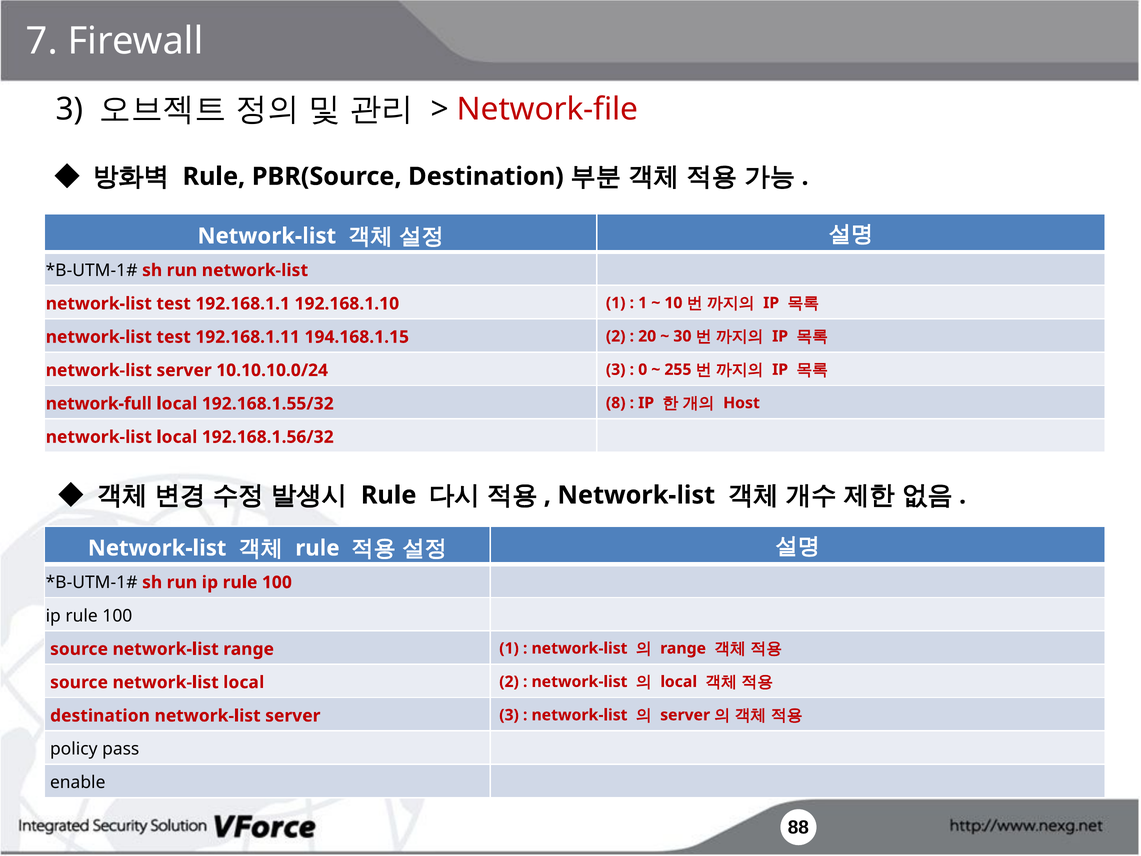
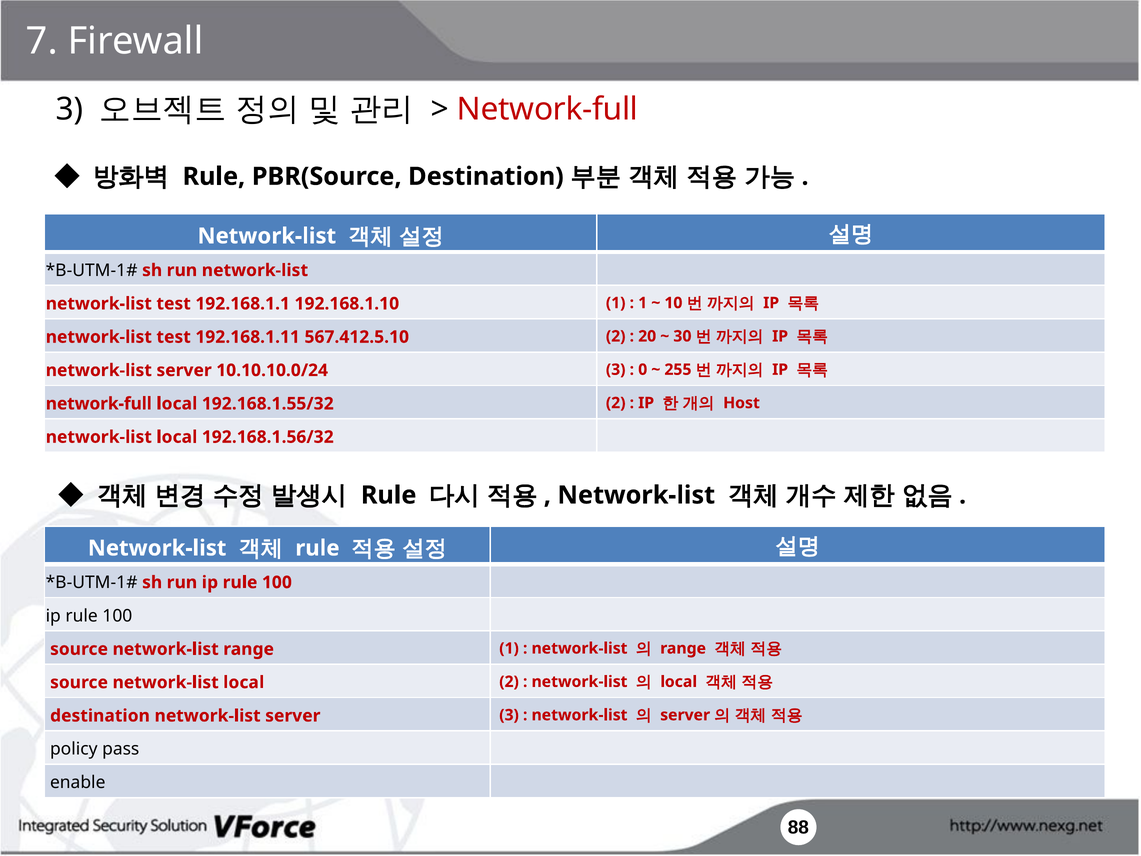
Network-file: Network-file -> Network-full (548, 109)
194.168.1.15: 194.168.1.15 -> 567.412.5.10 (357, 337)
192.168.1.55/32 8: 8 -> 2 (616, 403)
